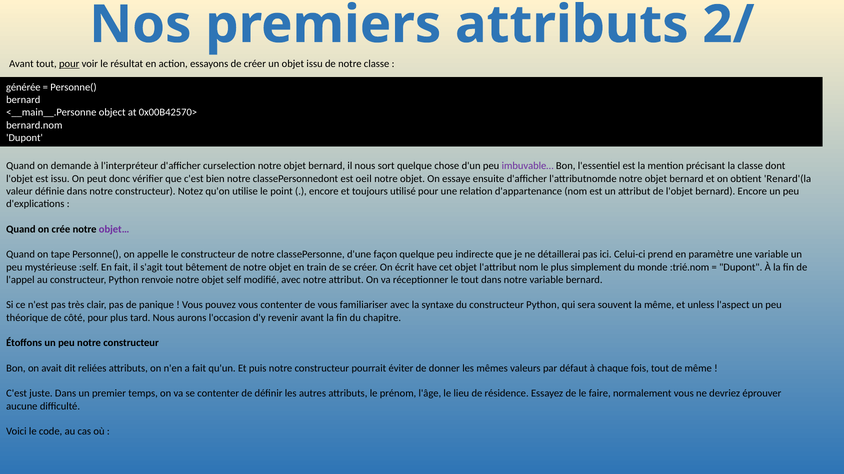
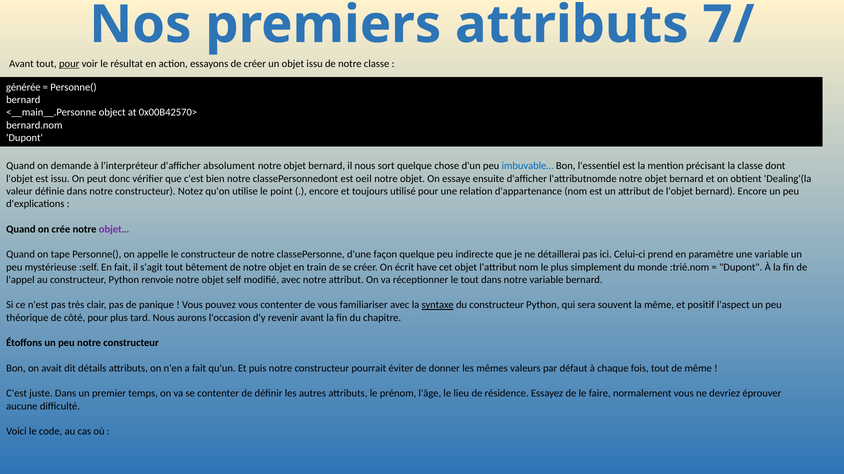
2/: 2/ -> 7/ (728, 25)
curselection: curselection -> absolument (229, 166)
imbuvable… colour: purple -> blue (528, 166)
Renard'(la: Renard'(la -> Dealing'(la (788, 179)
syntaxe underline: none -> present (438, 305)
unless: unless -> positif (701, 305)
reliées: reliées -> détails (92, 369)
